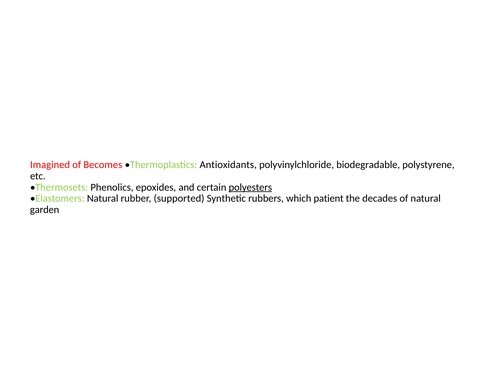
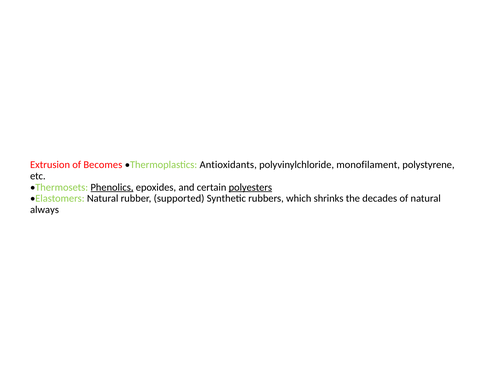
Imagined: Imagined -> Extrusion (50, 165)
biodegradable: biodegradable -> monofilament (368, 165)
Phenolics underline: none -> present (112, 188)
patient: patient -> shrinks (329, 199)
garden: garden -> always (45, 210)
